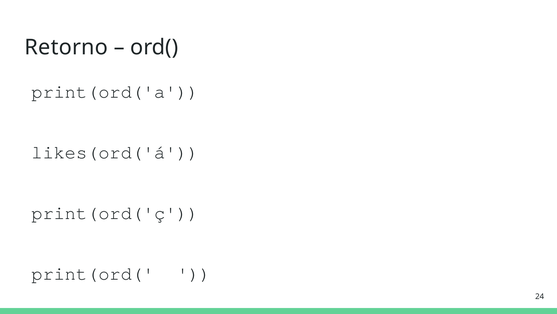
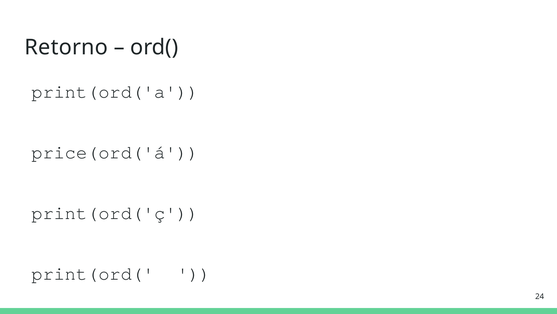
likes(ord('á: likes(ord('á -> price(ord('á (115, 152)
